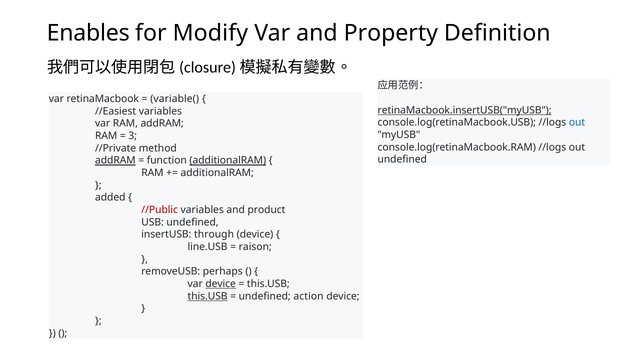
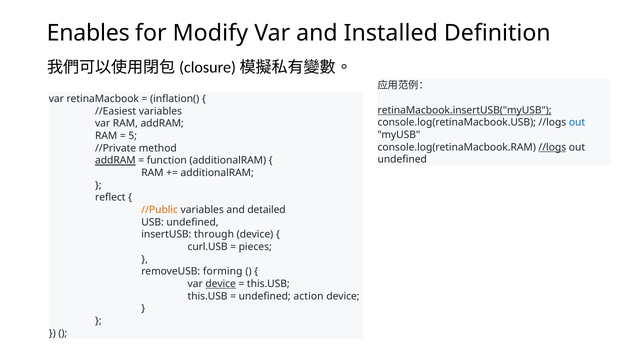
Property: Property -> Installed (391, 33)
variable(: variable( -> inflation( (175, 99)
3: 3 -> 5 (133, 136)
//logs underline: none -> present (552, 147)
additionalRAM underline: present -> none (228, 161)
added: added -> reflect (110, 198)
//Public colour: red -> orange (160, 210)
product: product -> detailed (267, 210)
line.USB: line.USB -> curl.USB (208, 247)
raison: raison -> pieces (255, 247)
perhaps: perhaps -> forming (223, 272)
this.USB underline: present -> none (208, 296)
